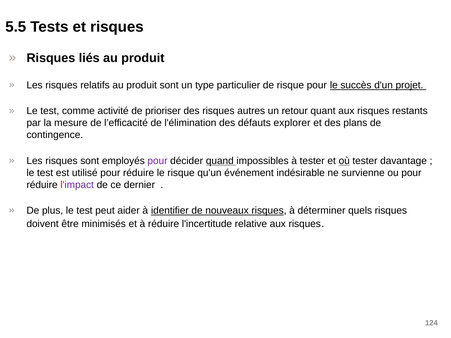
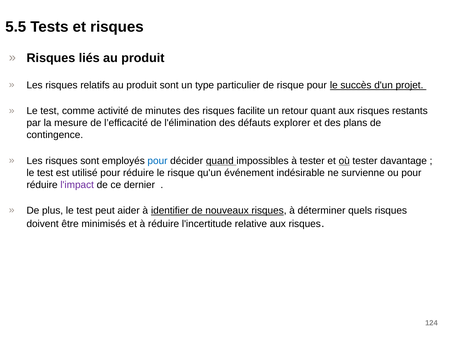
prioriser: prioriser -> minutes (163, 111)
autres: autres -> facilite (251, 111)
pour colour: purple -> blue (157, 161)
